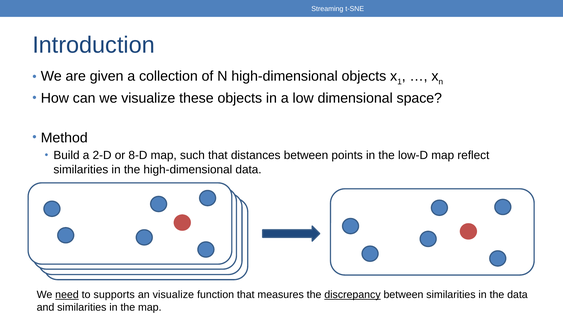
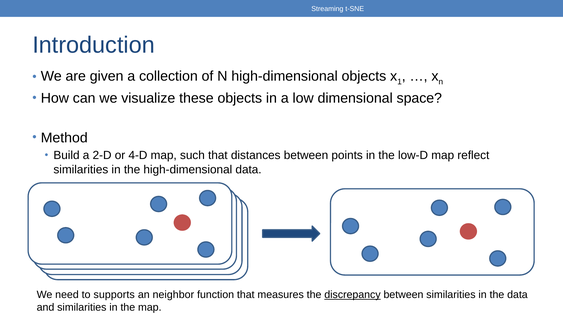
8-D: 8-D -> 4-D (138, 155)
need underline: present -> none (67, 294)
an visualize: visualize -> neighbor (173, 294)
